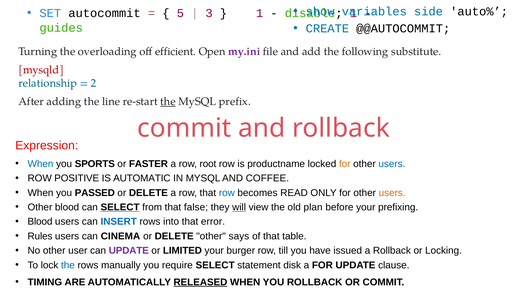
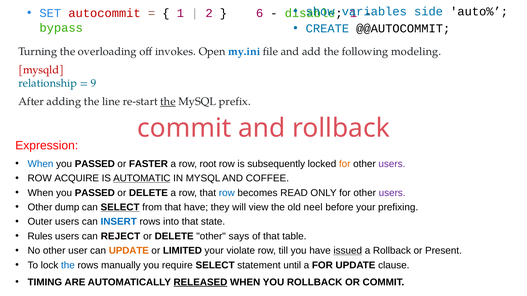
autocommit colour: black -> red (105, 13)
5: 5 -> 1 (180, 13)
3: 3 -> 2 (209, 13)
1: 1 -> 6 (260, 13)
guides: guides -> bypass (61, 28)
efficient: efficient -> invokes (175, 52)
my.ini colour: purple -> blue (244, 52)
substitute: substitute -> modeling (416, 52)
2: 2 -> 9 (94, 83)
SPORTS: SPORTS -> PASSED (95, 164)
productname: productname -> subsequently (276, 164)
users colour: blue -> purple (392, 164)
POSITIVE: POSITIVE -> ACQUIRE (77, 179)
AUTOMATIC underline: none -> present (142, 179)
users colour: orange -> purple (392, 193)
Other blood: blood -> dump (67, 208)
that false: false -> have (196, 208)
will underline: present -> none (239, 208)
plan: plan -> neel (313, 208)
Blood: Blood -> Outer (40, 222)
error: error -> state (213, 222)
CINEMA: CINEMA -> REJECT (120, 237)
UPDATE colour: purple -> orange (129, 251)
burger: burger -> violate (241, 251)
issued underline: none -> present (348, 251)
Locking: Locking -> Present (443, 251)
disk: disk -> until (292, 265)
